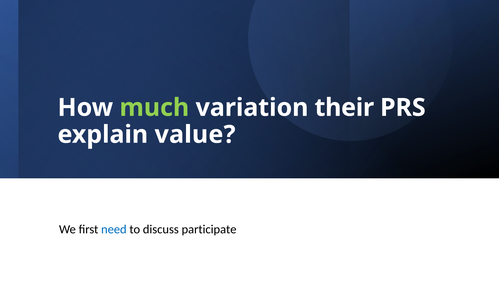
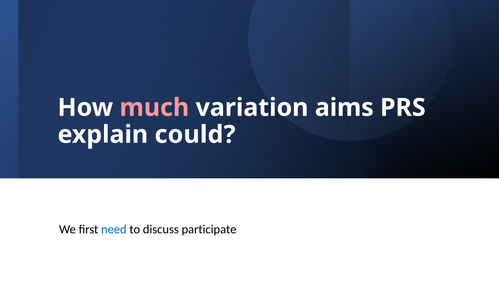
much colour: light green -> pink (154, 107)
their: their -> aims (344, 107)
value: value -> could (195, 134)
